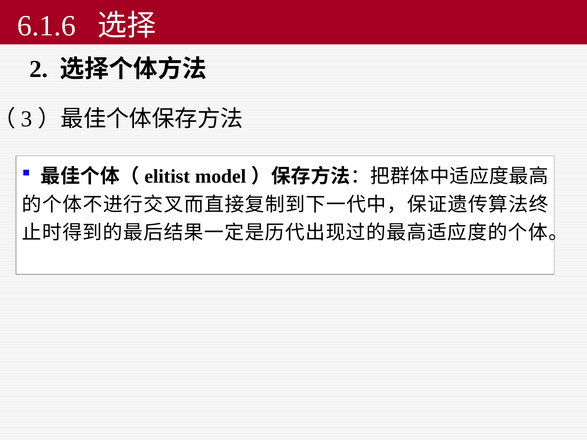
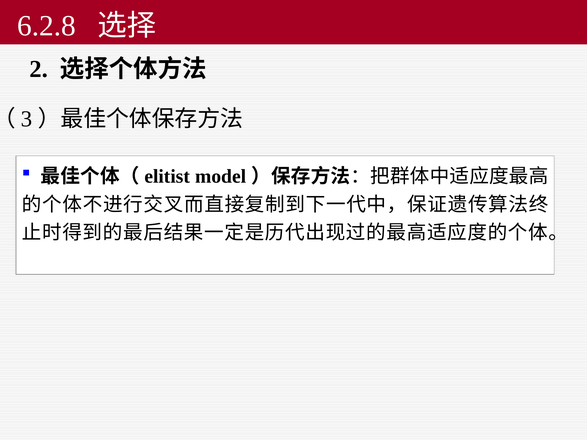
6.1.6: 6.1.6 -> 6.2.8 (47, 26)
